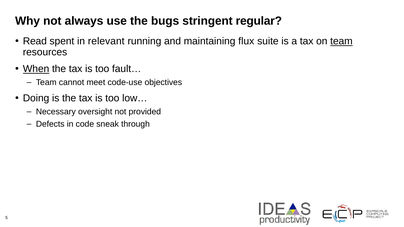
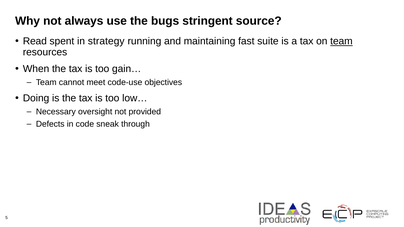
regular: regular -> source (259, 21)
relevant: relevant -> strategy (106, 41)
flux: flux -> fast (246, 41)
When underline: present -> none (36, 69)
fault…: fault… -> gain… (127, 69)
